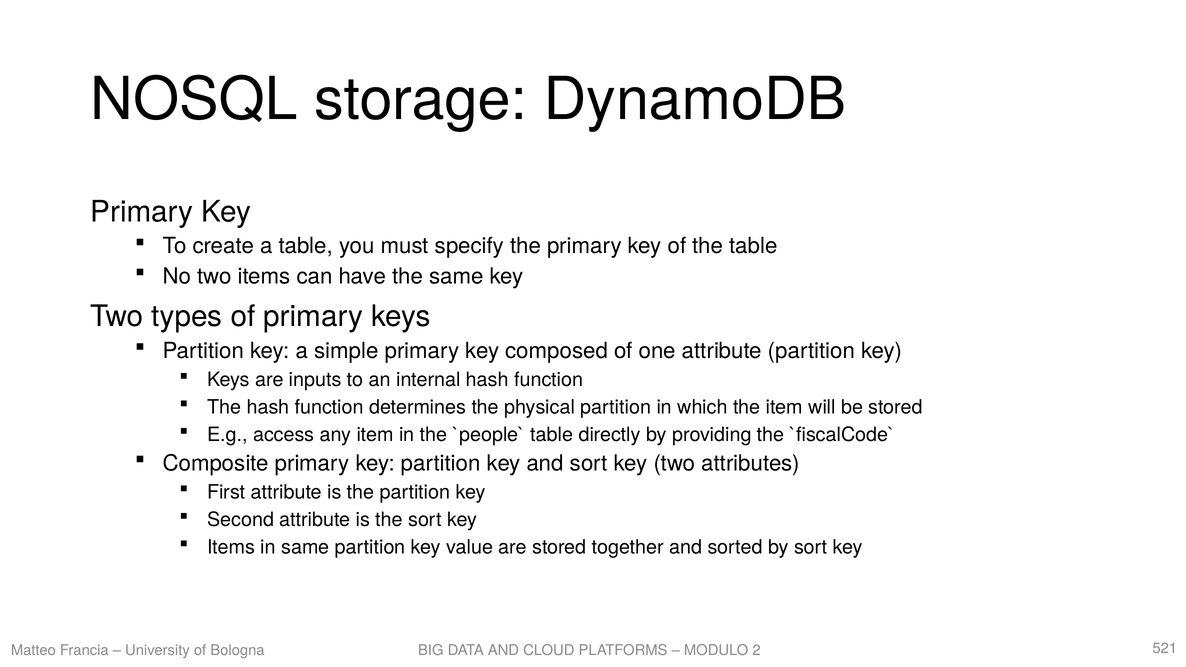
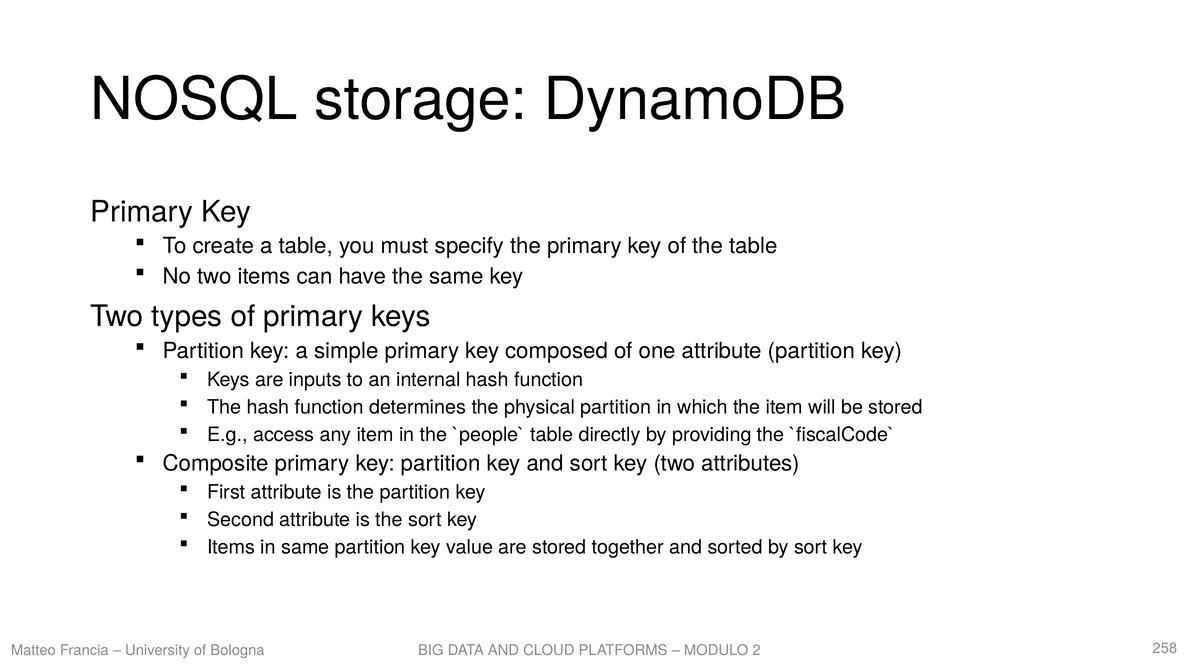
521: 521 -> 258 (1165, 649)
